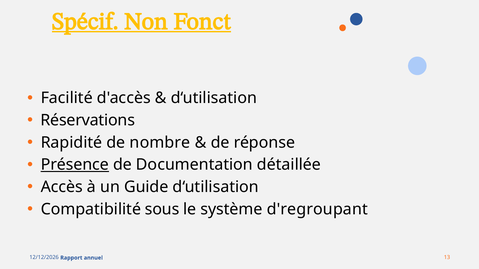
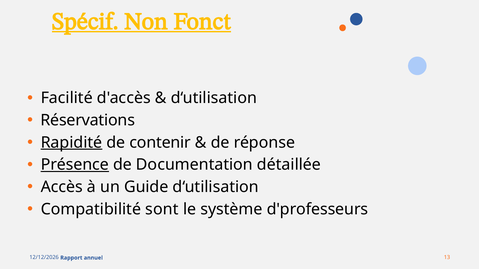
Rapidité underline: none -> present (71, 143)
nombre: nombre -> contenir (160, 143)
sous: sous -> sont (162, 209)
d'regroupant: d'regroupant -> d'professeurs (317, 209)
